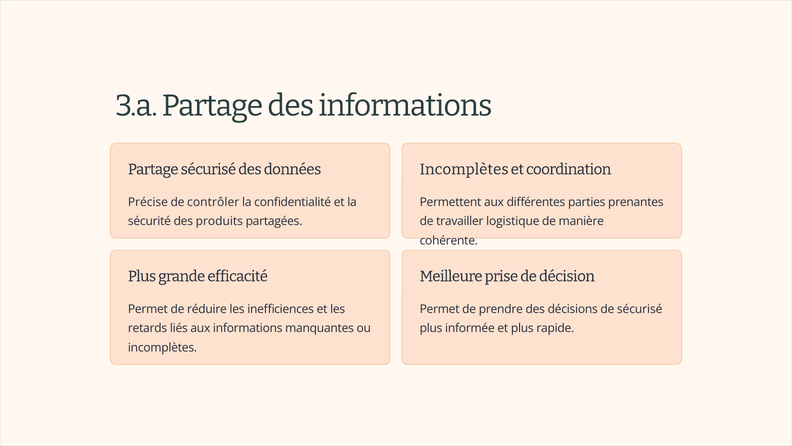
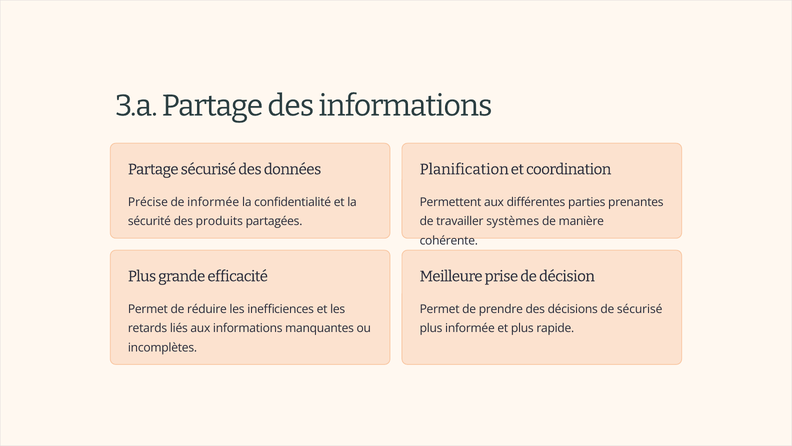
Incomplètes: Incomplètes -> Planification (464, 169)
de contrôler: contrôler -> informée (213, 202)
logistique: logistique -> systèmes (513, 221)
